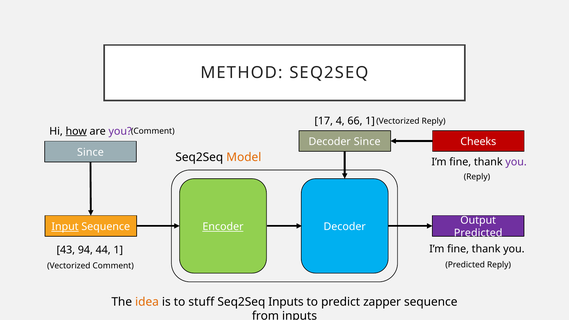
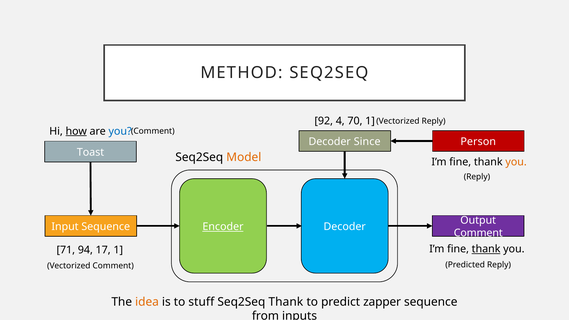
17: 17 -> 92 (324, 121)
66: 66 -> 70 (355, 121)
you colour: purple -> blue (120, 131)
Cheeks: Cheeks -> Person (478, 142)
Since: Since -> Toast (91, 152)
you colour: purple -> orange (516, 162)
Input underline: present -> none (65, 227)
Predicted: Predicted -> Comment (478, 233)
thank underline: none -> present (486, 249)
43: 43 -> 71 (66, 250)
44: 44 -> 17 (103, 250)
Seq2Seq Inputs: Inputs -> Thank (286, 302)
